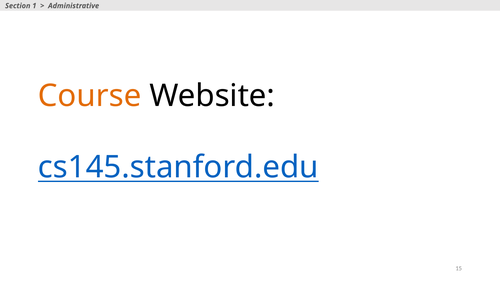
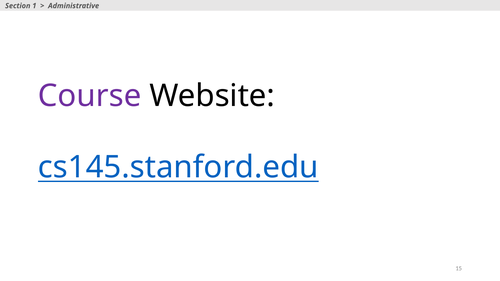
Course colour: orange -> purple (90, 96)
